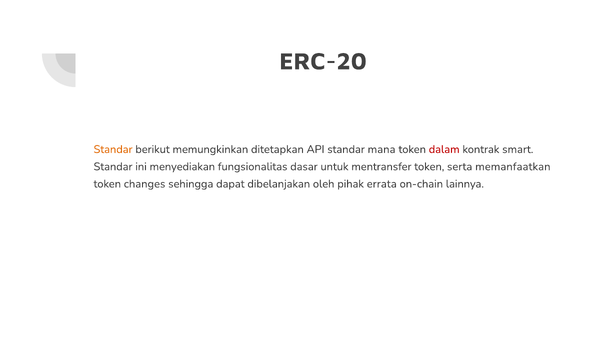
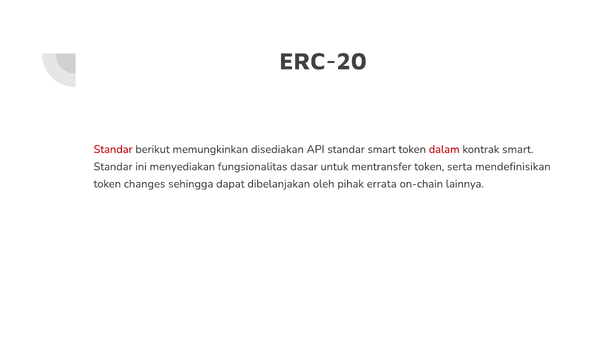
Standar colour: orange -> red (113, 149)
ditetapkan: ditetapkan -> disediakan (277, 149)
standar mana: mana -> smart (382, 149)
memanfaatkan: memanfaatkan -> mendefinisikan (513, 167)
